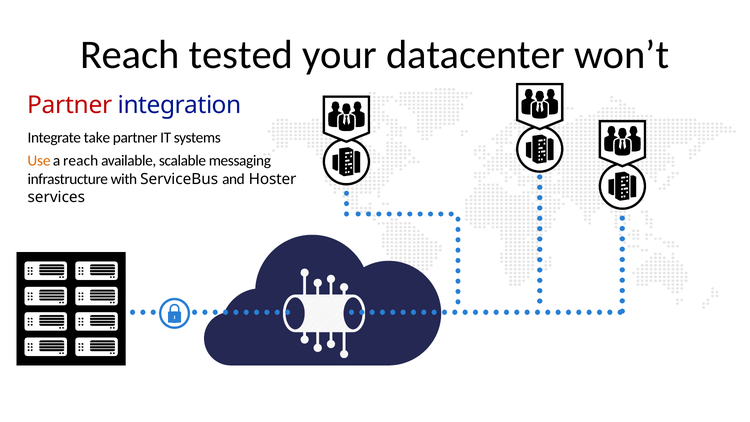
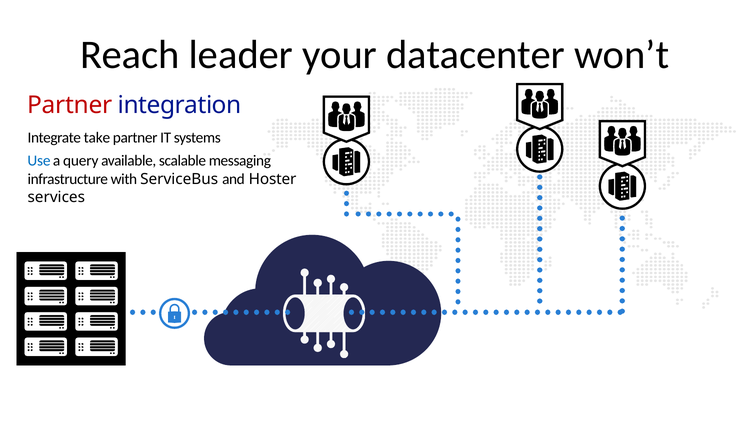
tested: tested -> leader (241, 55)
Use colour: orange -> blue (39, 161)
a reach: reach -> query (81, 161)
